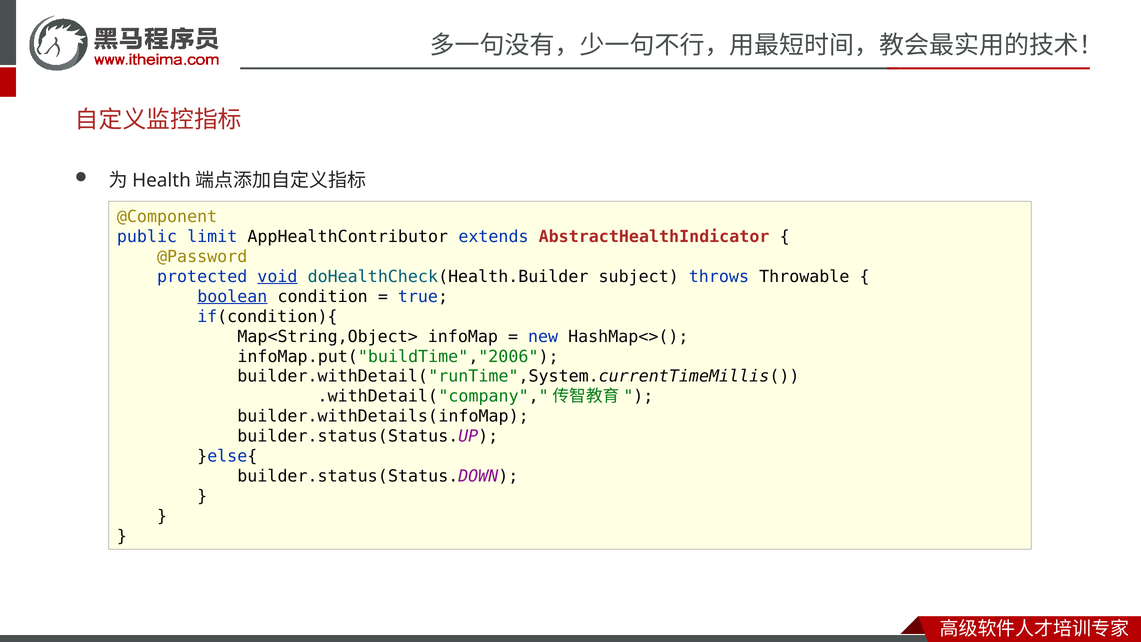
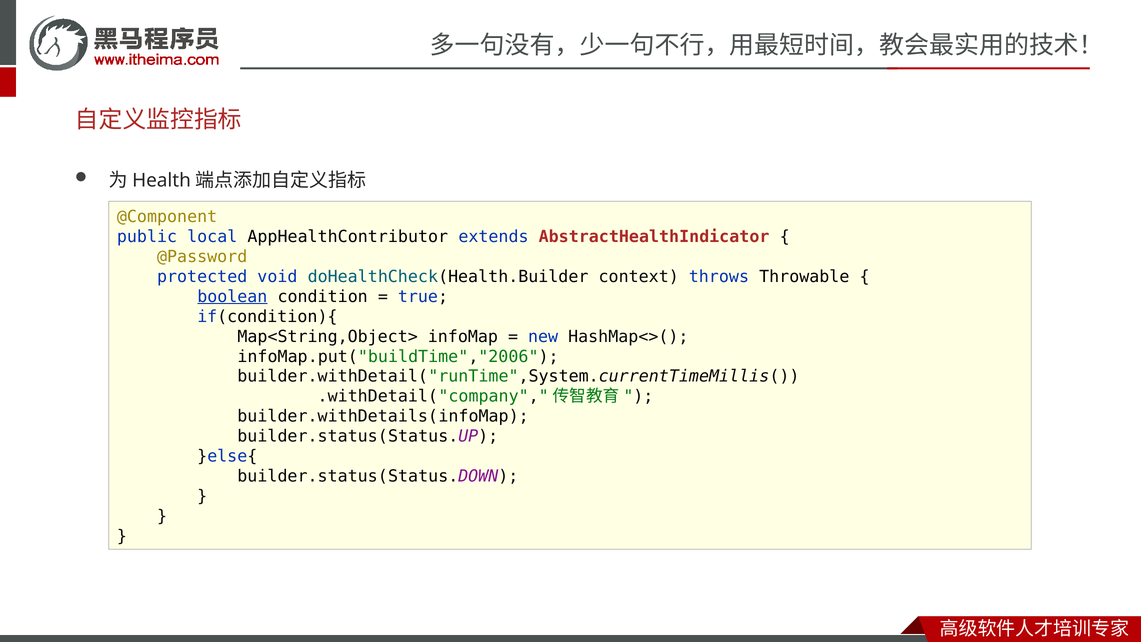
limit: limit -> local (212, 237)
void underline: present -> none (277, 276)
subject: subject -> context (639, 276)
